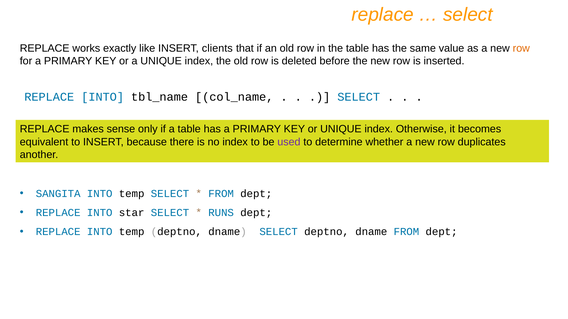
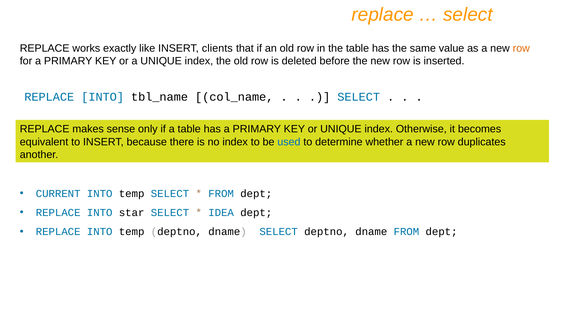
used colour: purple -> blue (289, 142)
SANGITA: SANGITA -> CURRENT (58, 194)
RUNS: RUNS -> IDEA (221, 213)
